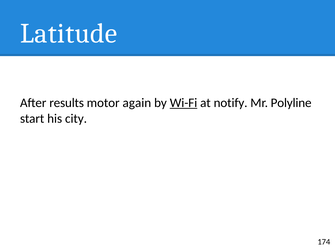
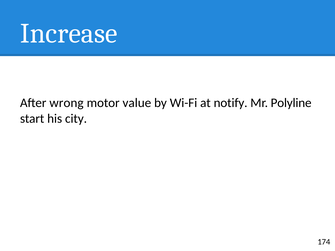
Latitude: Latitude -> Increase (69, 33)
results: results -> wrong (67, 103)
again: again -> value (137, 103)
Wi-Fi underline: present -> none (184, 103)
